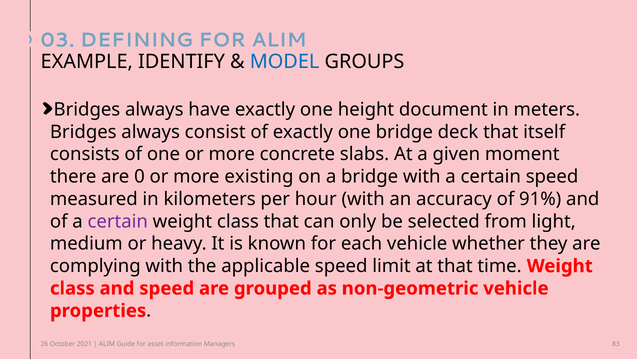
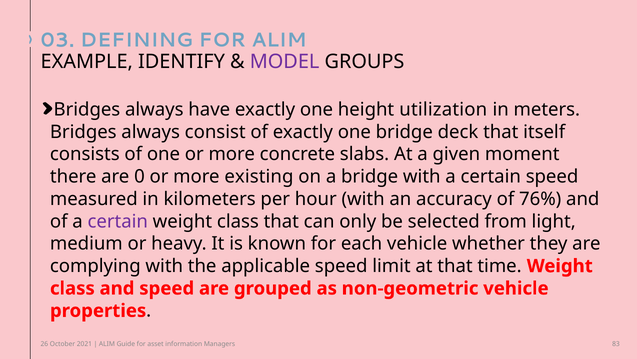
MODEL colour: blue -> purple (285, 62)
document: document -> utilization (443, 109)
91%: 91% -> 76% (540, 199)
